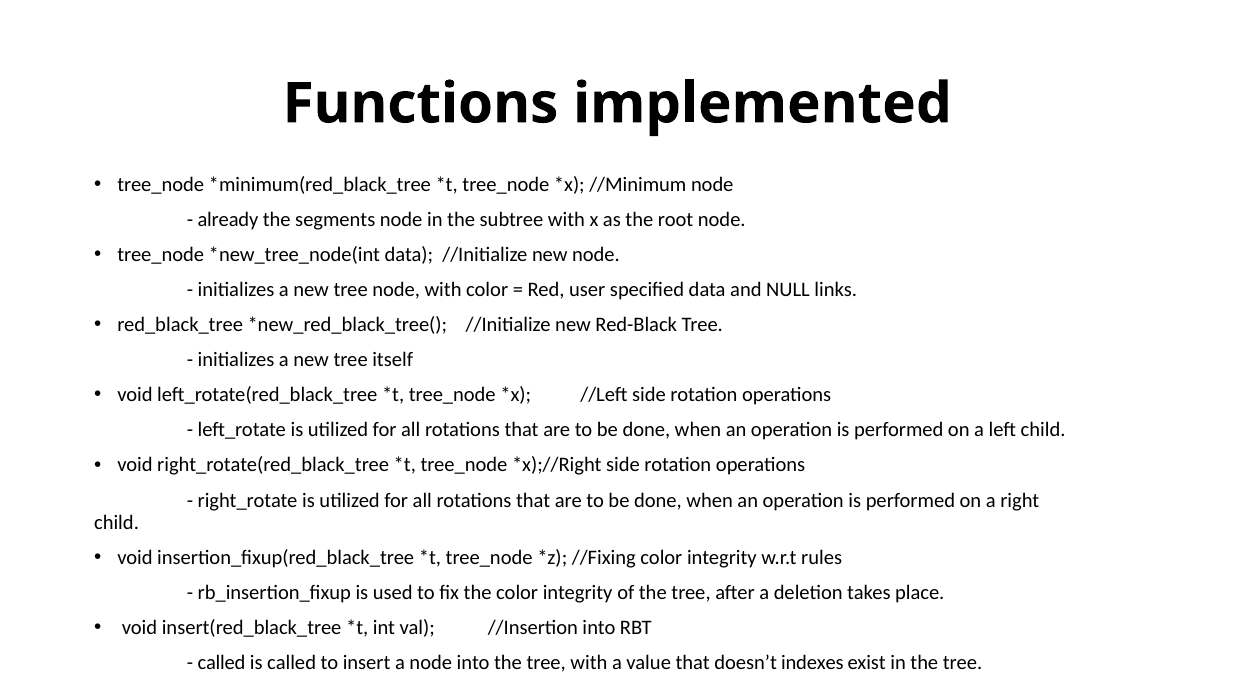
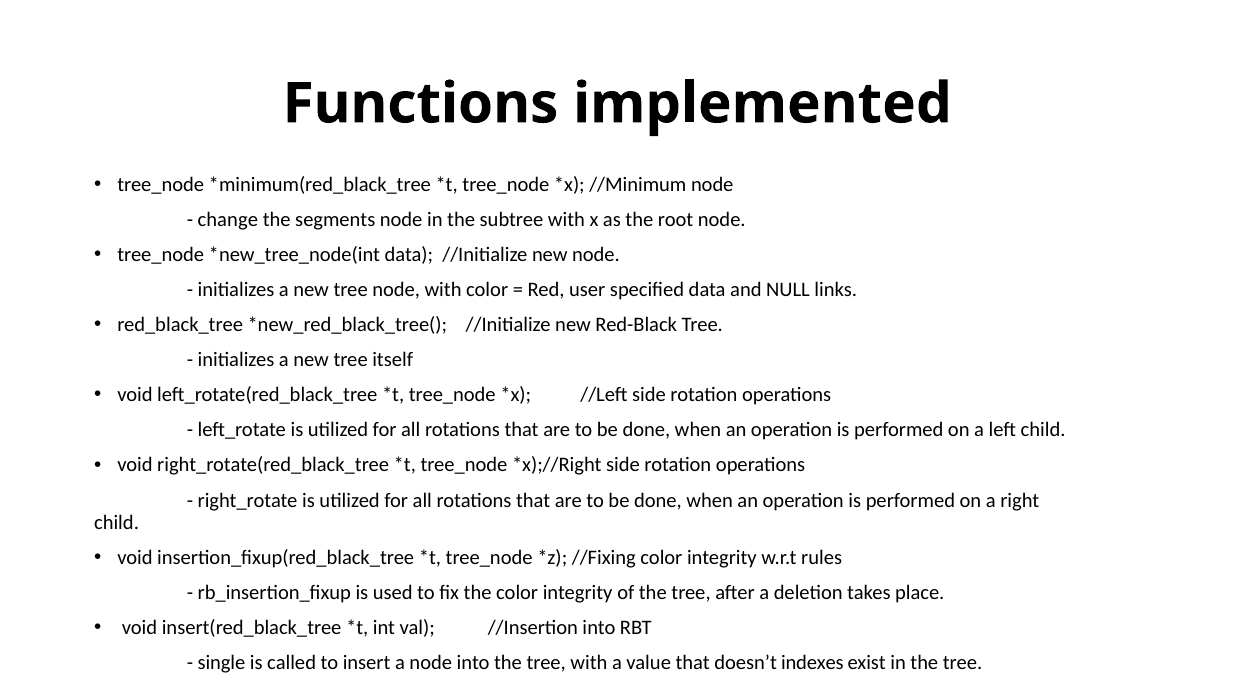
already: already -> change (228, 219)
called: called -> single (221, 663)
